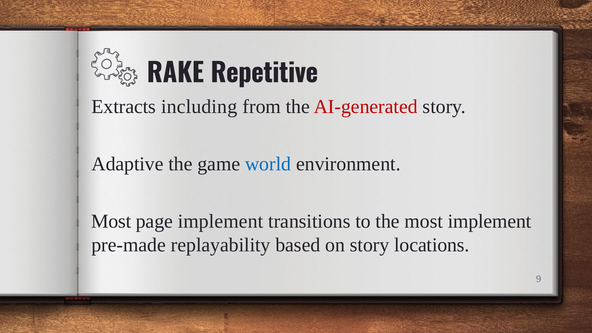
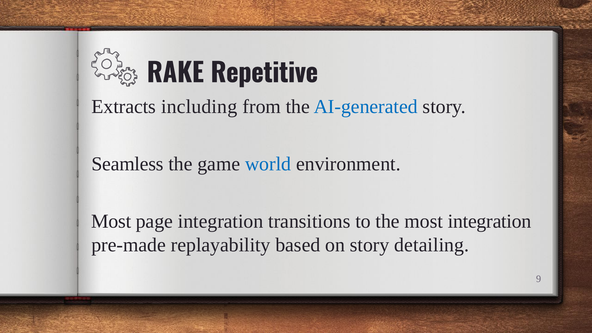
AI-generated colour: red -> blue (366, 107)
Adaptive: Adaptive -> Seamless (128, 164)
page implement: implement -> integration (221, 221)
most implement: implement -> integration (490, 221)
locations: locations -> detailing (432, 245)
